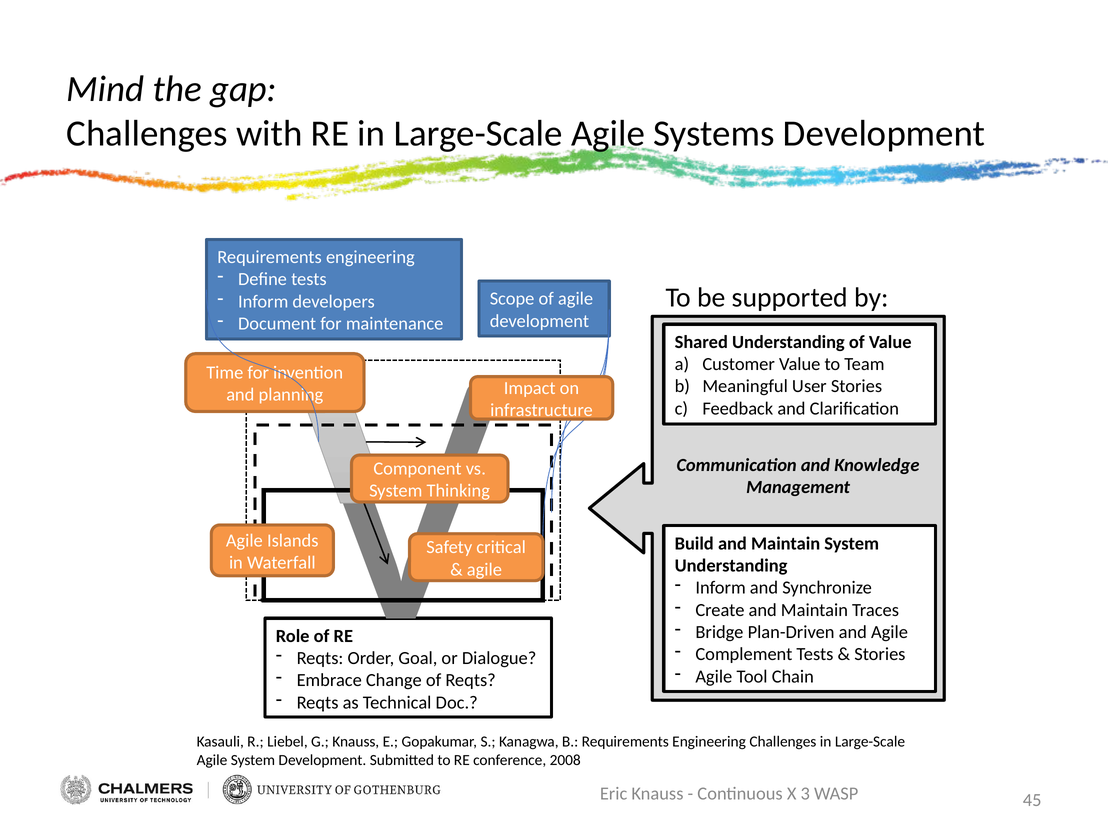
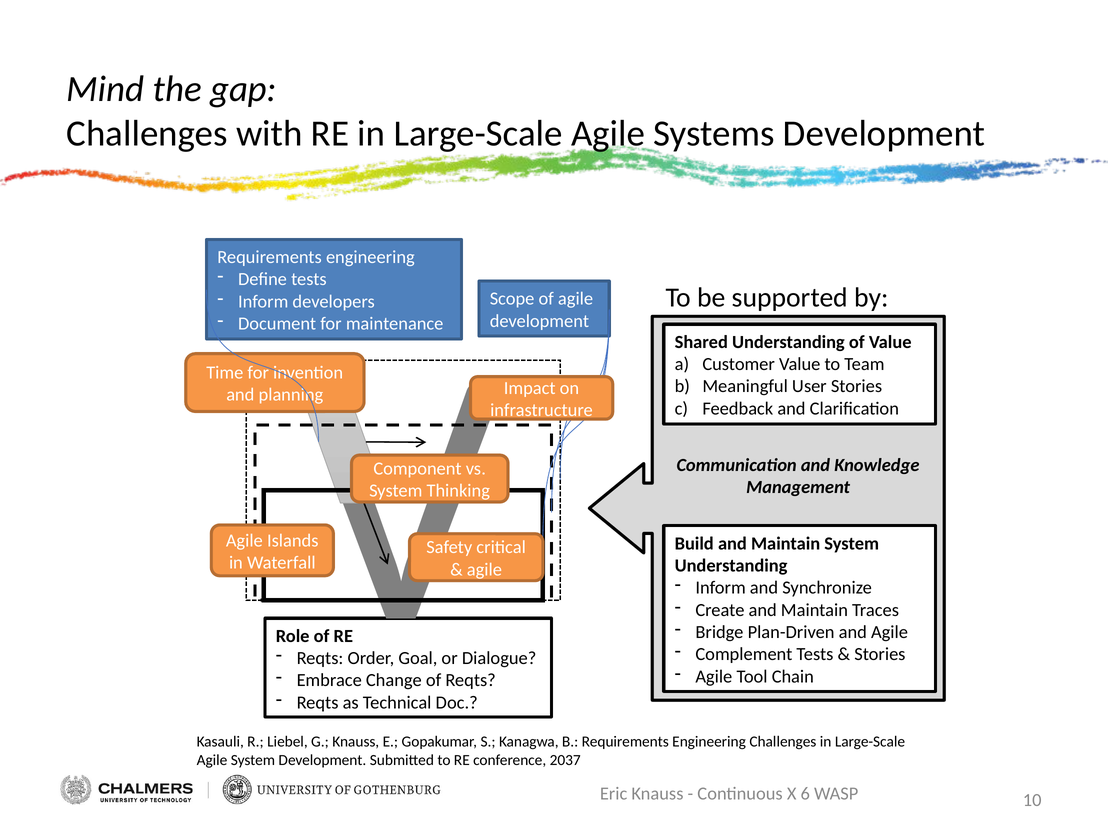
2008: 2008 -> 2037 (565, 760)
3: 3 -> 6 (805, 794)
45: 45 -> 10 (1032, 800)
